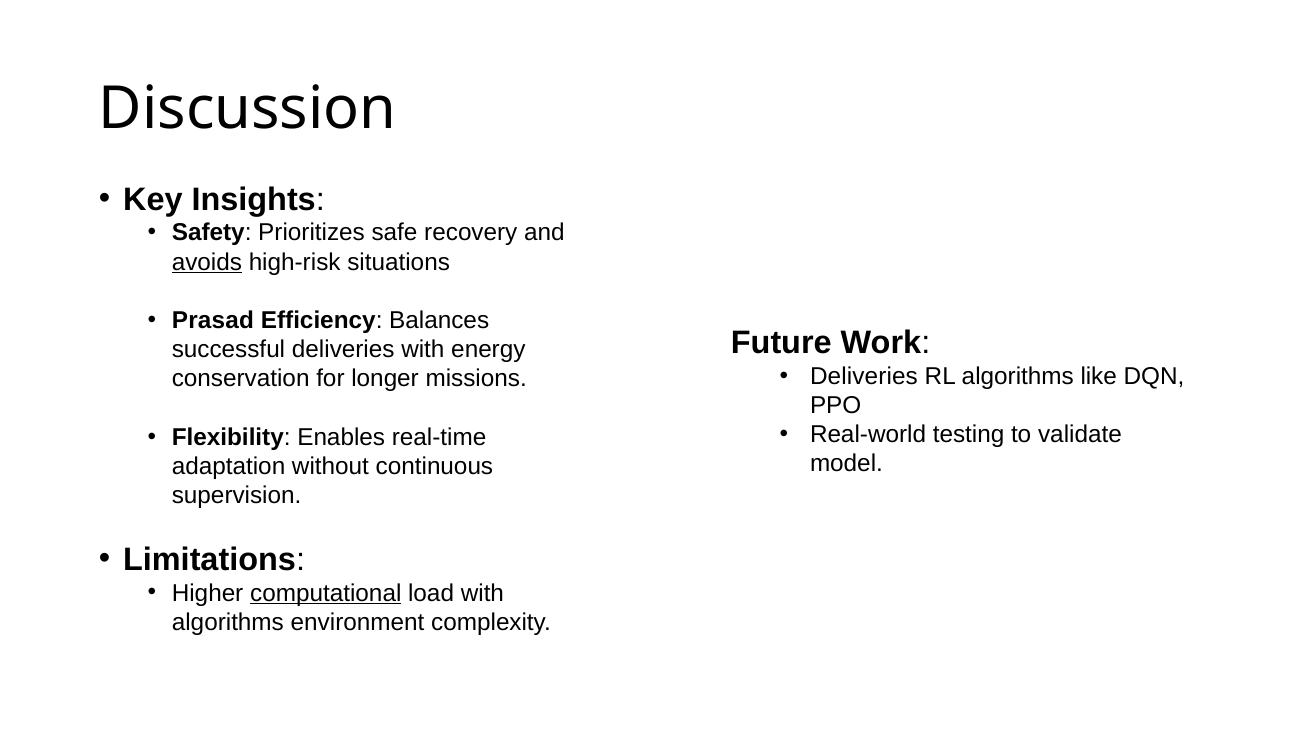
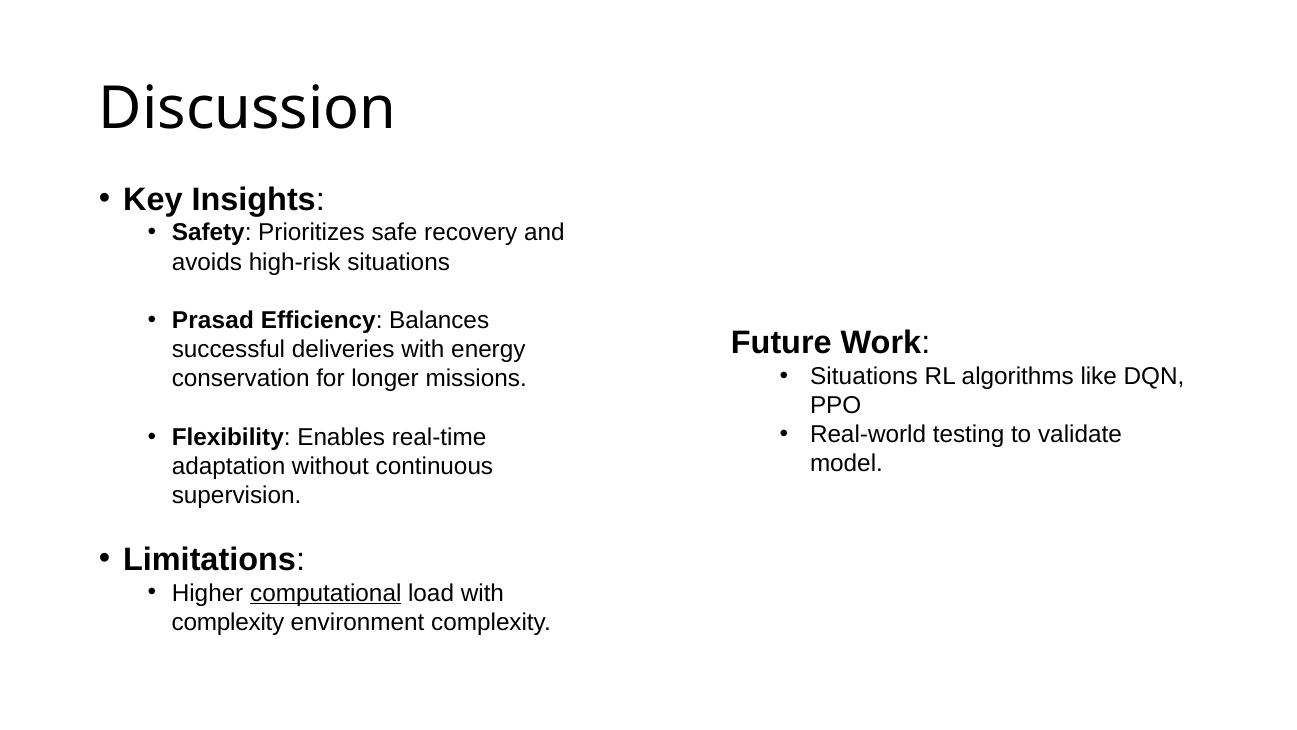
avoids underline: present -> none (207, 262)
Deliveries: Deliveries -> Situations (864, 376)
algorithms: algorithms -> complexity (228, 622)
